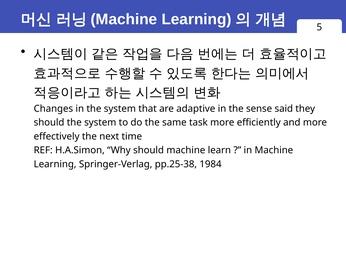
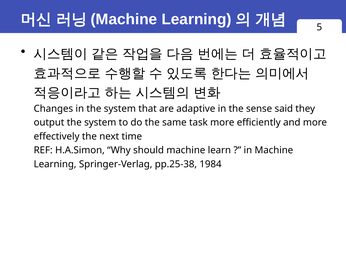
should: should -> output (49, 122)
